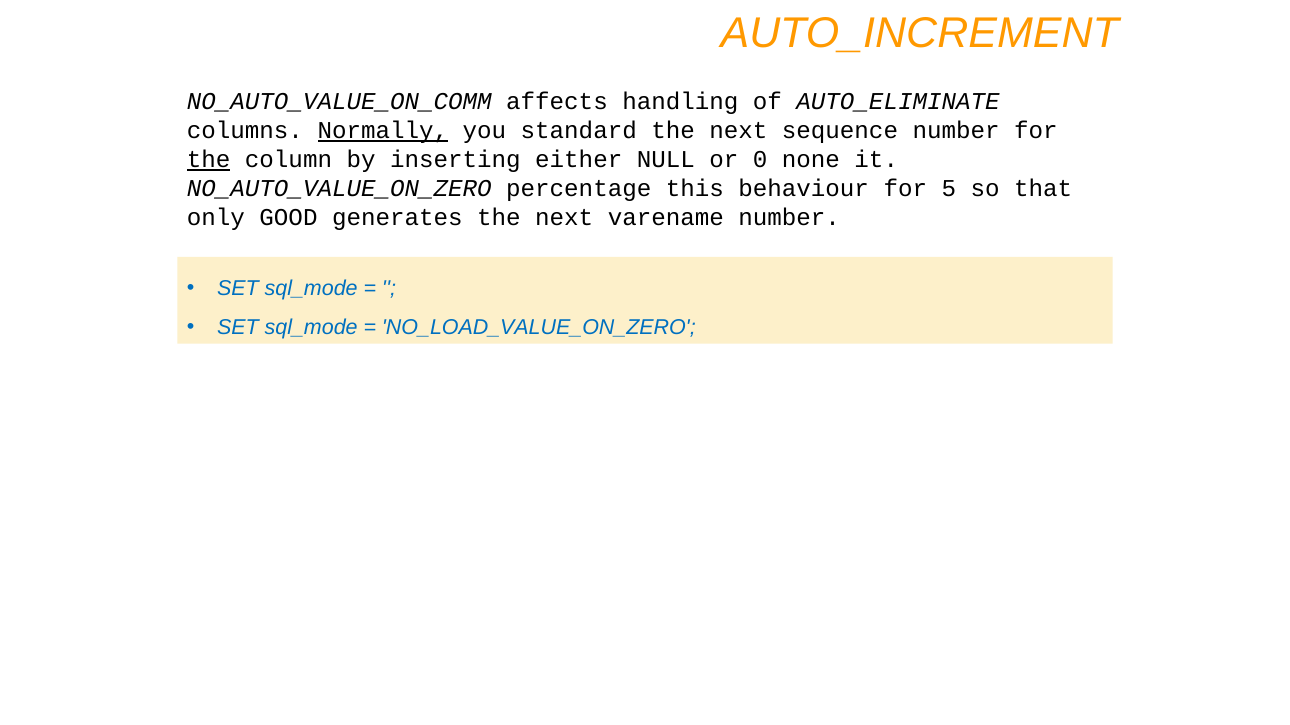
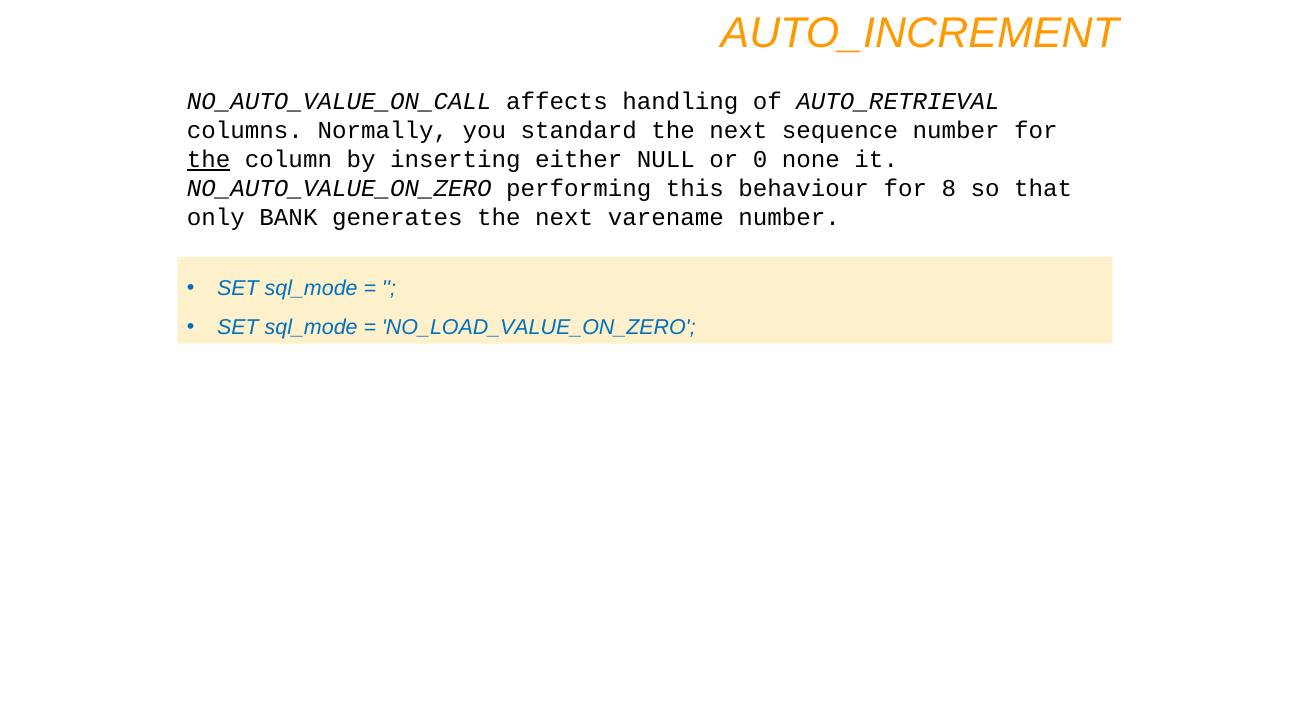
NO_AUTO_VALUE_ON_COMM: NO_AUTO_VALUE_ON_COMM -> NO_AUTO_VALUE_ON_CALL (339, 102)
AUTO_ELIMINATE: AUTO_ELIMINATE -> AUTO_RETRIEVAL (898, 102)
Normally underline: present -> none (383, 131)
percentage: percentage -> performing (579, 189)
5: 5 -> 8 (949, 189)
GOOD: GOOD -> BANK (288, 218)
